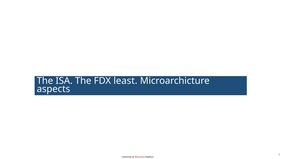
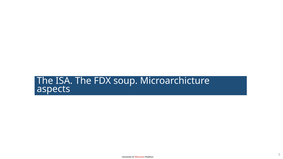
least: least -> soup (126, 81)
